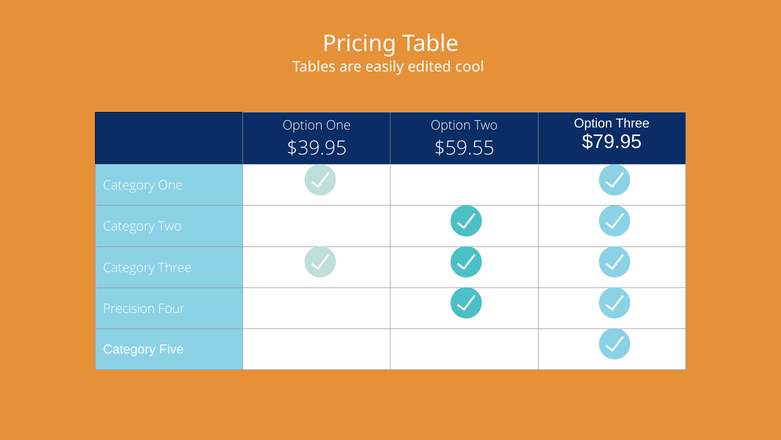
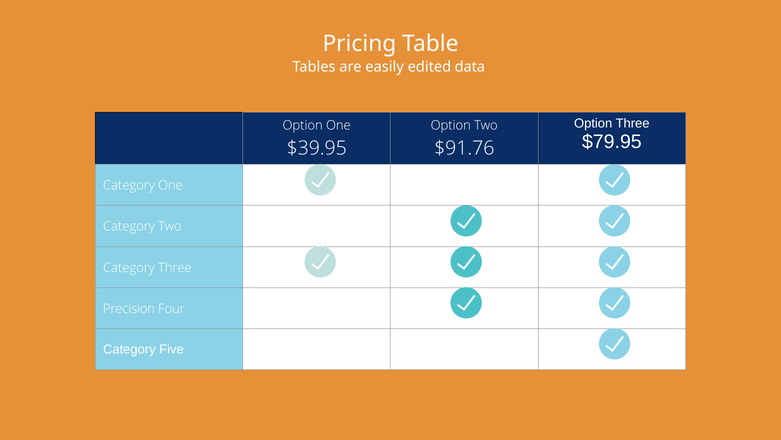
cool: cool -> data (470, 67)
$59.55: $59.55 -> $91.76 (464, 148)
